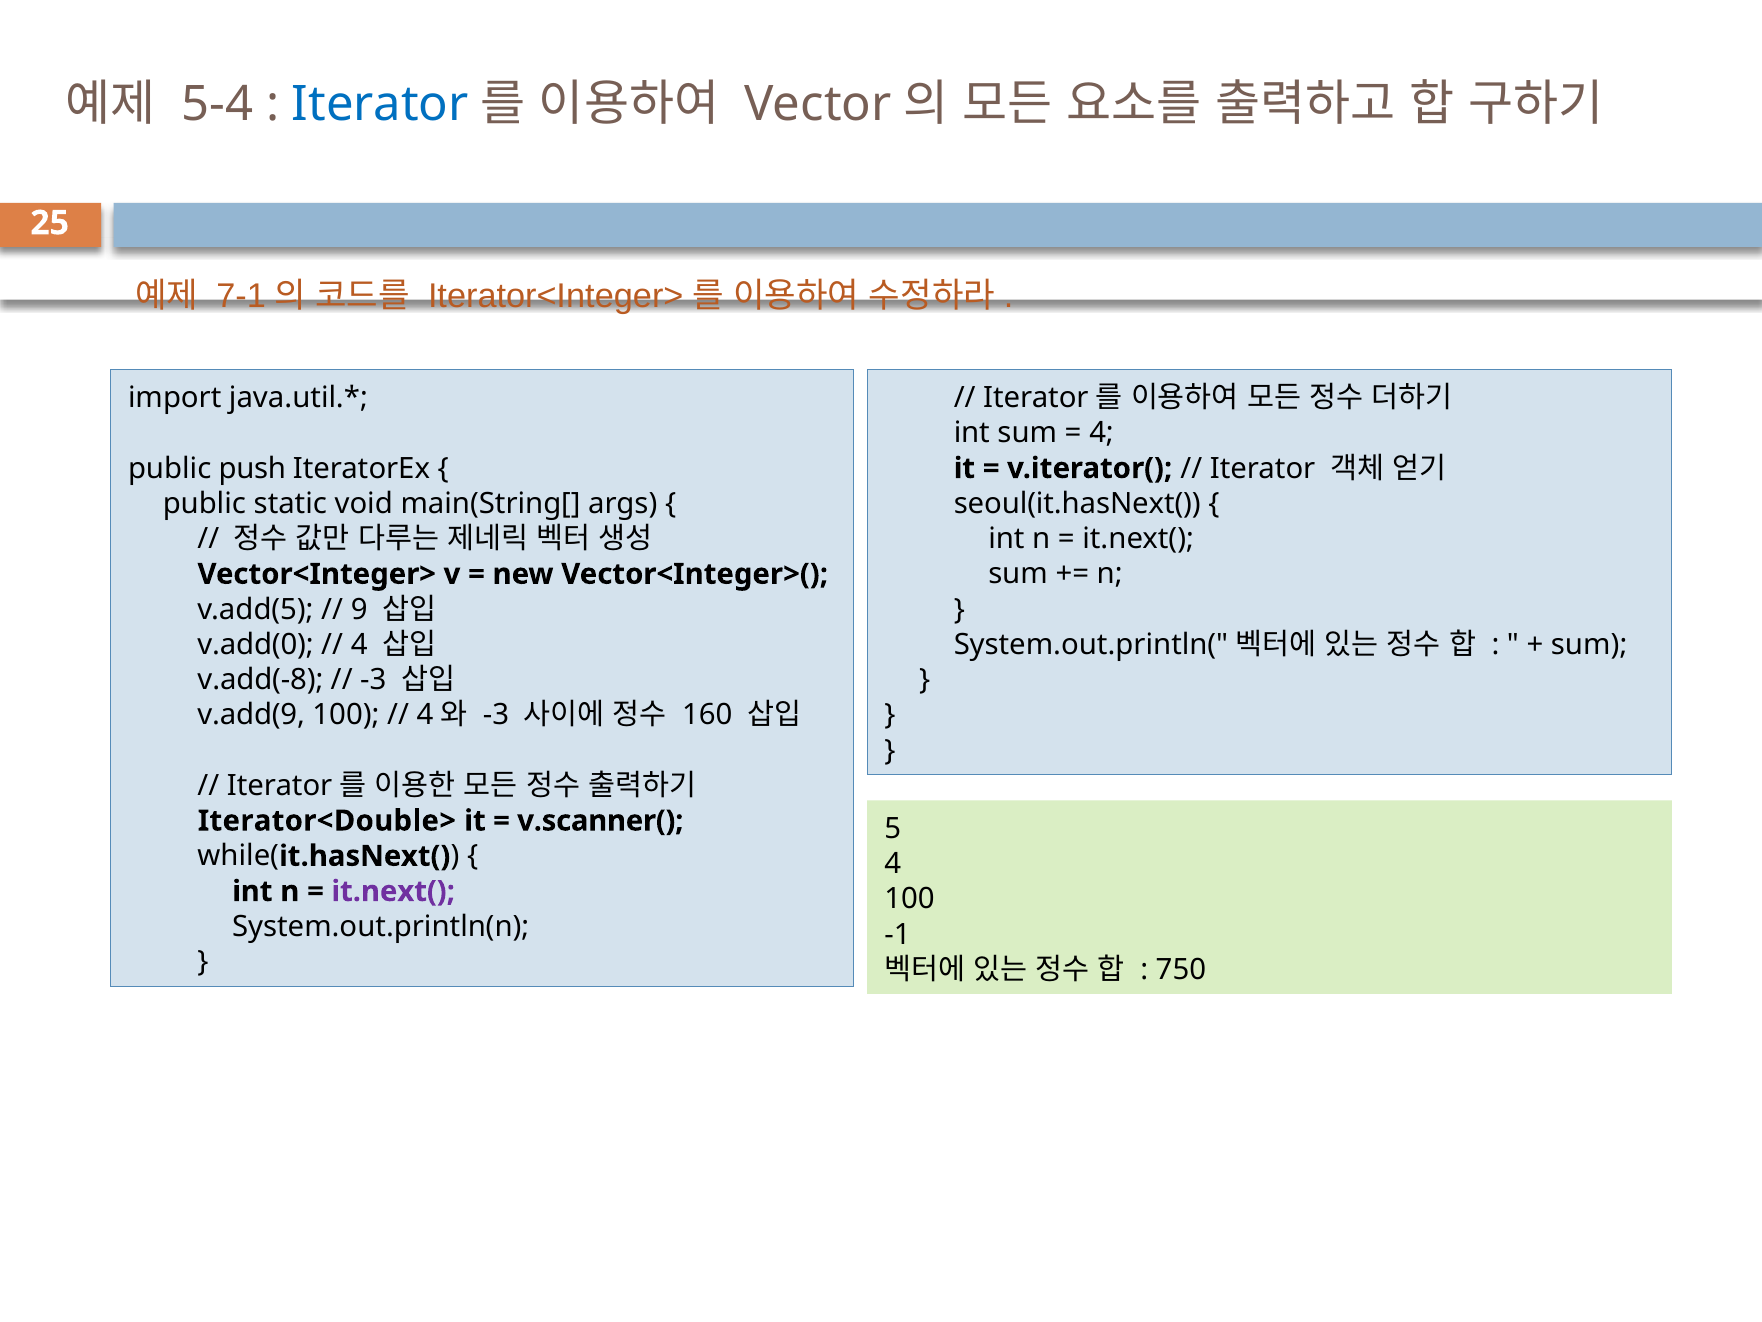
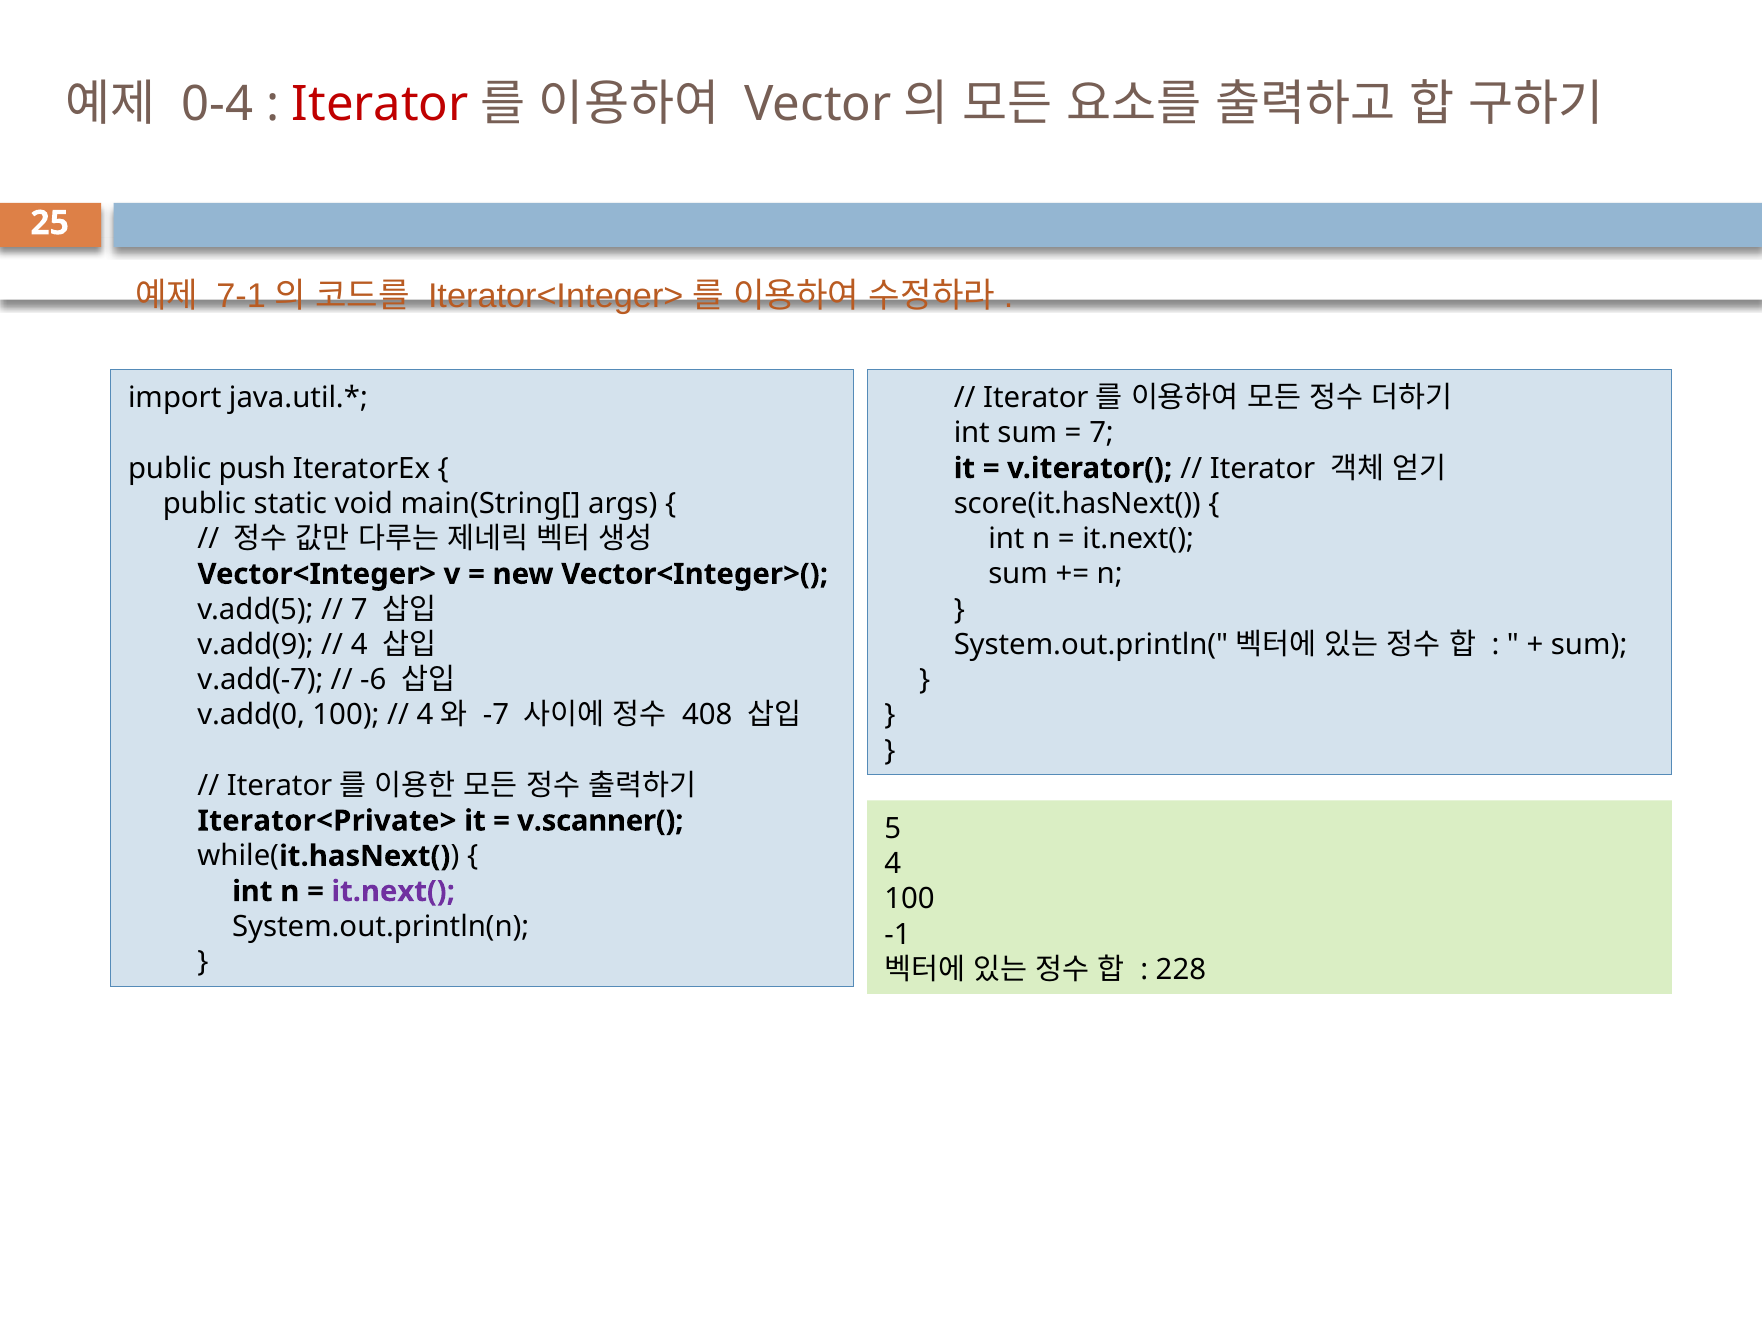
5-4: 5-4 -> 0-4 (217, 104)
Iterator colour: blue -> red (380, 104)
4: 4 -> 7 (1102, 433)
seoul(it.hasNext(: seoul(it.hasNext( -> score(it.hasNext( (1077, 503)
9: 9 -> 7 (359, 609)
v.add(0: v.add(0 -> v.add(9 (256, 644)
v.add(-8: v.add(-8 -> v.add(-7 (260, 680)
-3: -3 -> -6 (373, 680)
v.add(9: v.add(9 -> v.add(0 (251, 715)
-3: -3 -> -7 (496, 715)
160: 160 -> 408 (707, 715)
Iterator<Double>: Iterator<Double> -> Iterator<Private> (327, 821)
750: 750 -> 228 (1181, 969)
